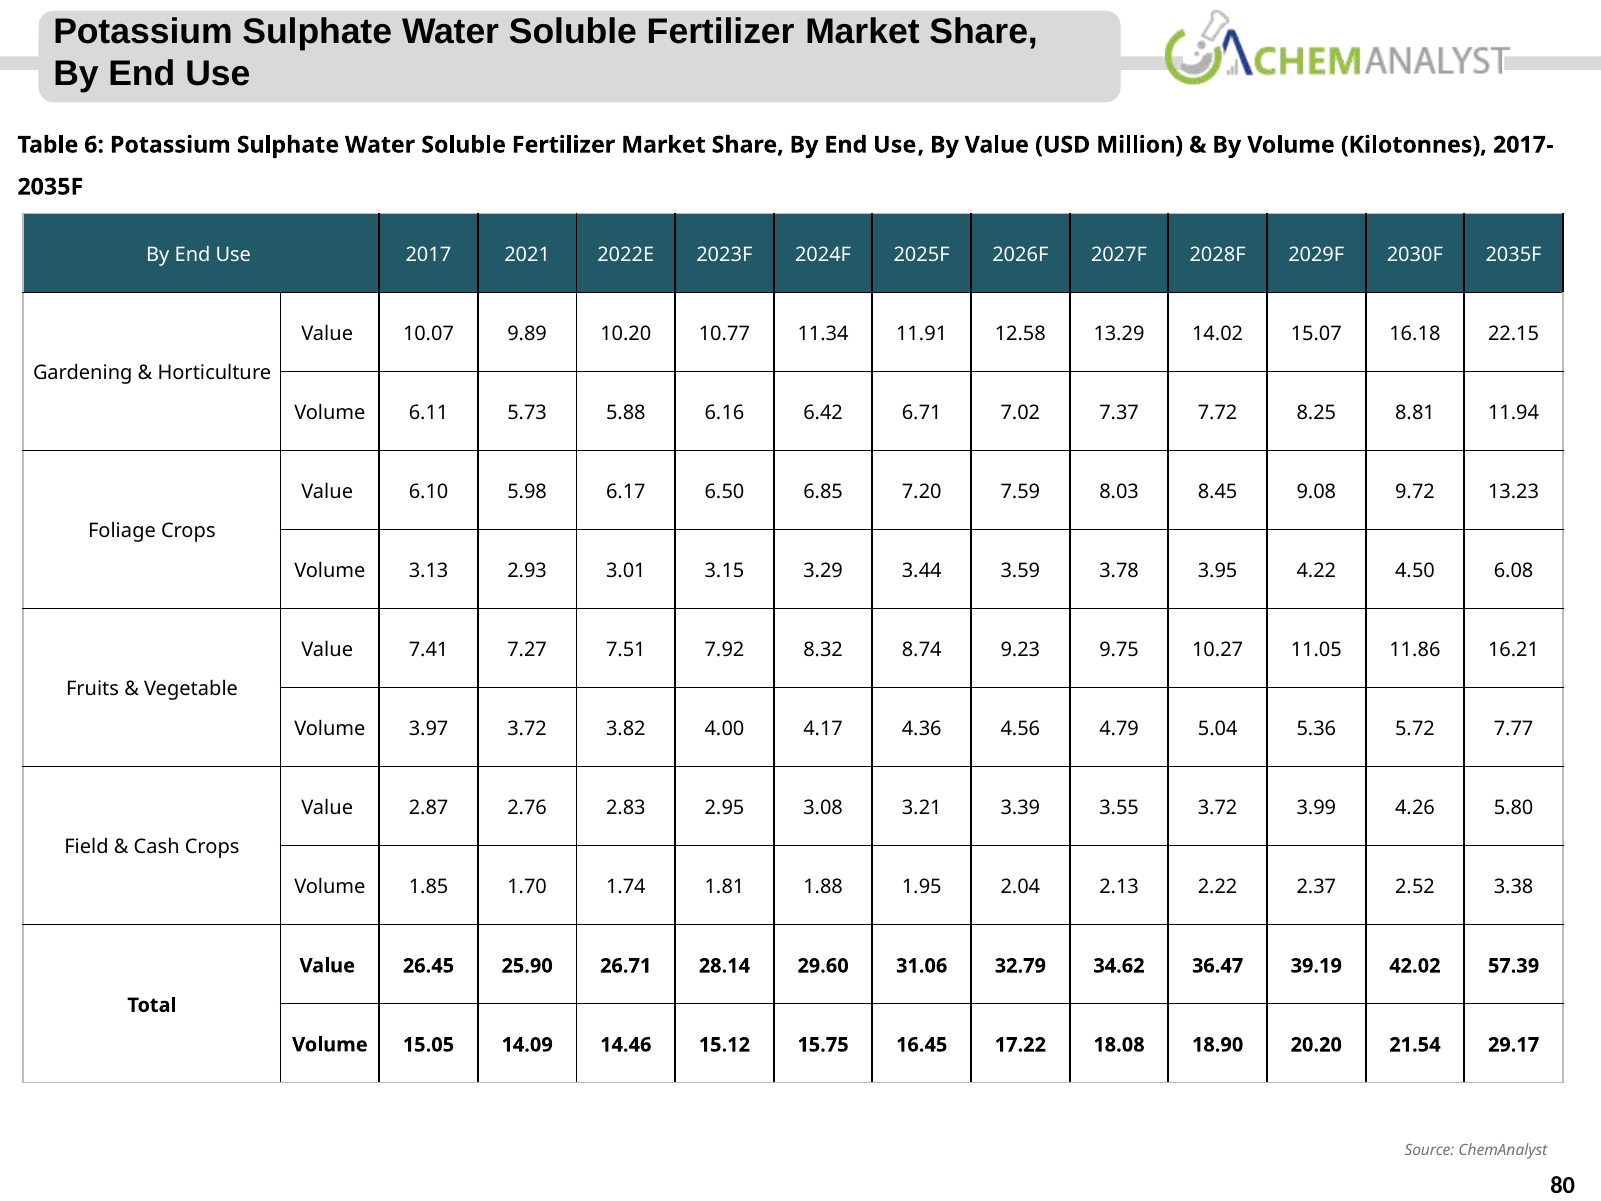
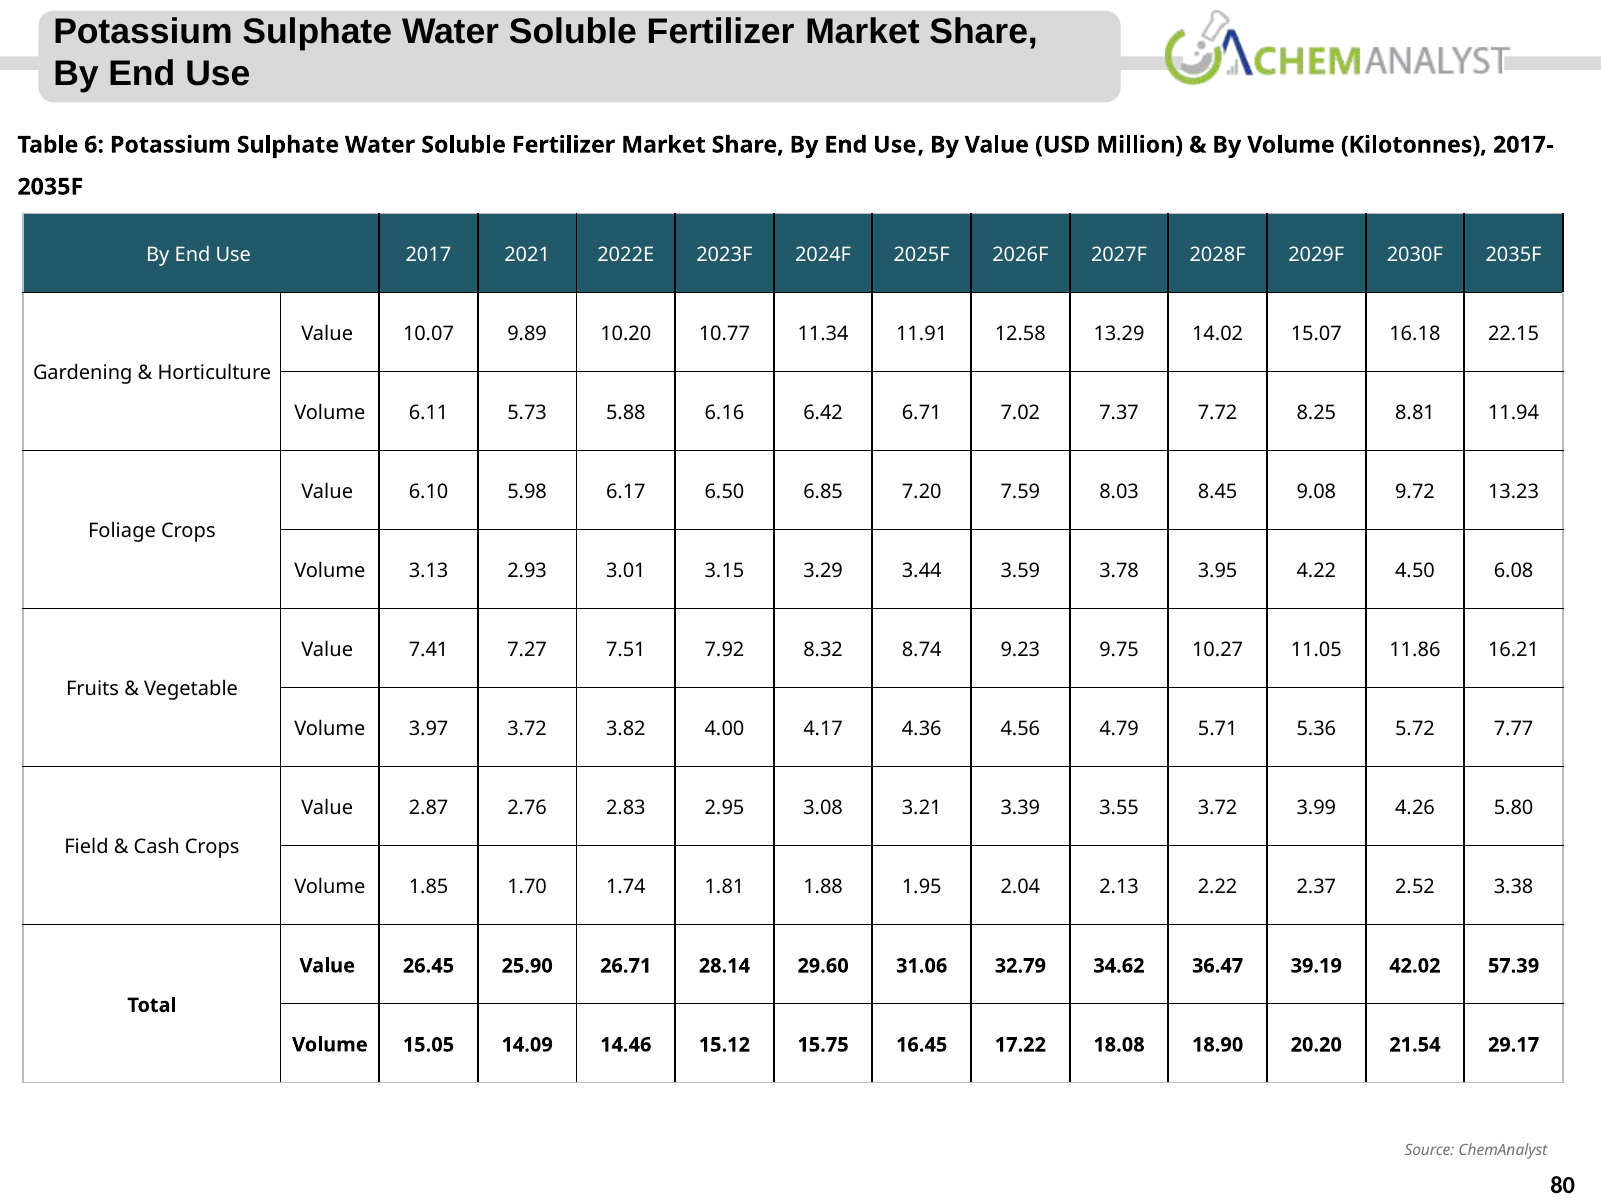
5.04: 5.04 -> 5.71 (1218, 729)
